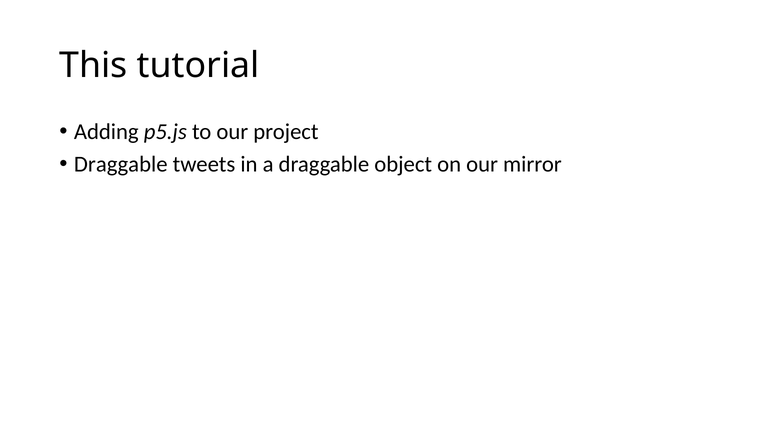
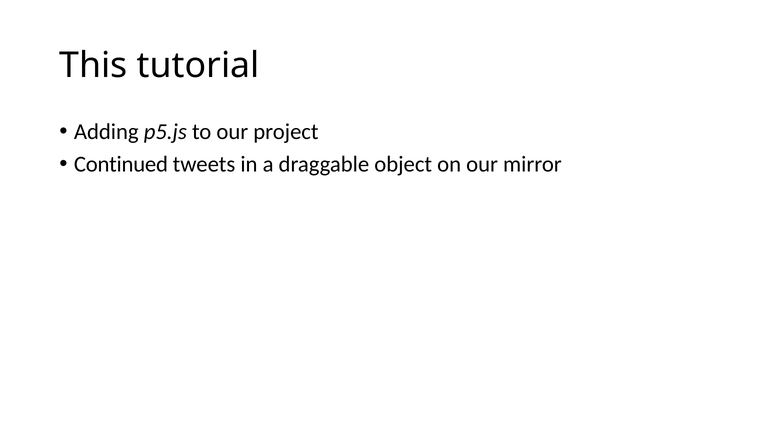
Draggable: Draggable -> Continued (121, 164)
